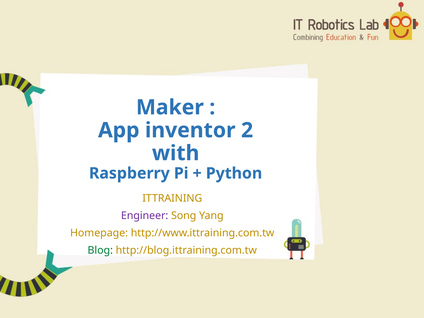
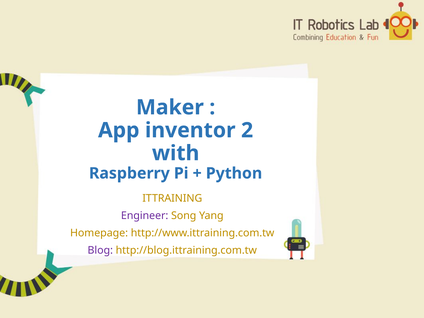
Blog colour: green -> purple (100, 250)
